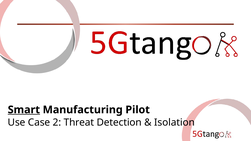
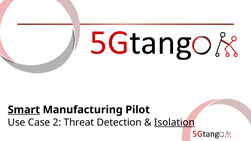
Isolation underline: none -> present (174, 123)
